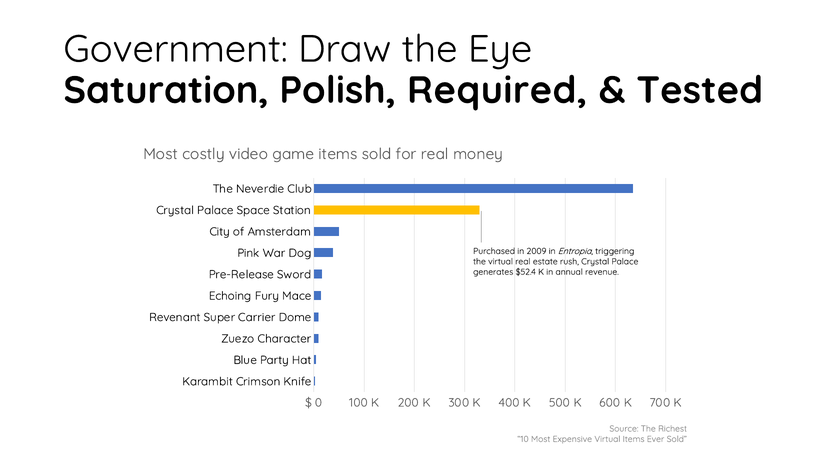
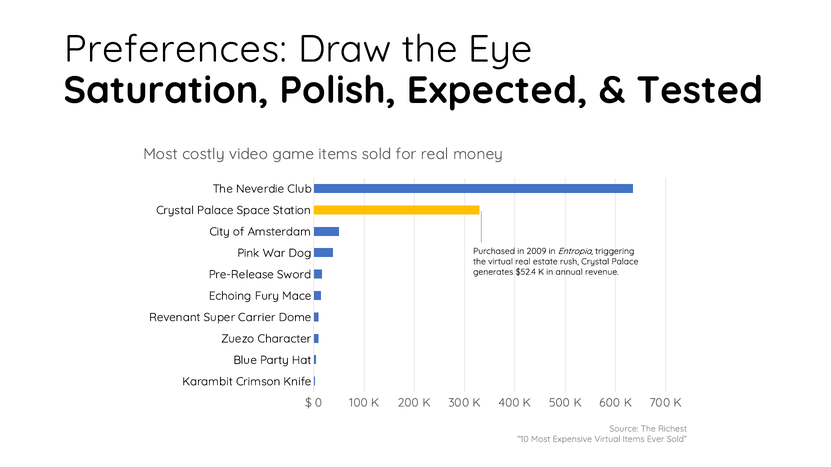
Government: Government -> Preferences (175, 49)
Required: Required -> Expected (497, 90)
